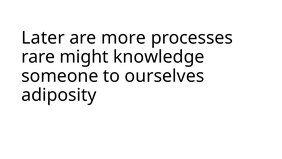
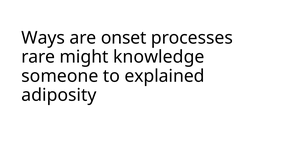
Later: Later -> Ways (43, 38)
more: more -> onset (124, 38)
ourselves: ourselves -> explained (165, 76)
